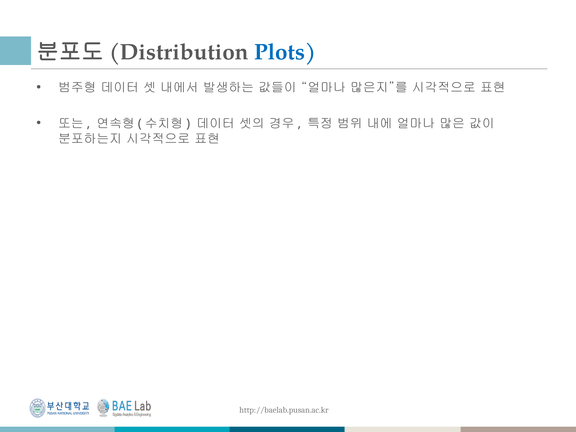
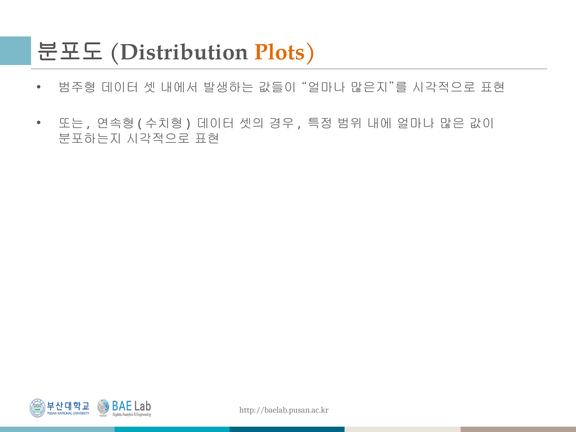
Plots colour: blue -> orange (285, 52)
